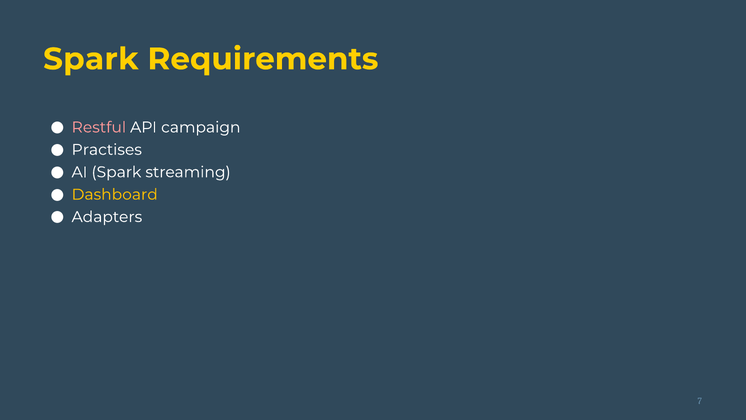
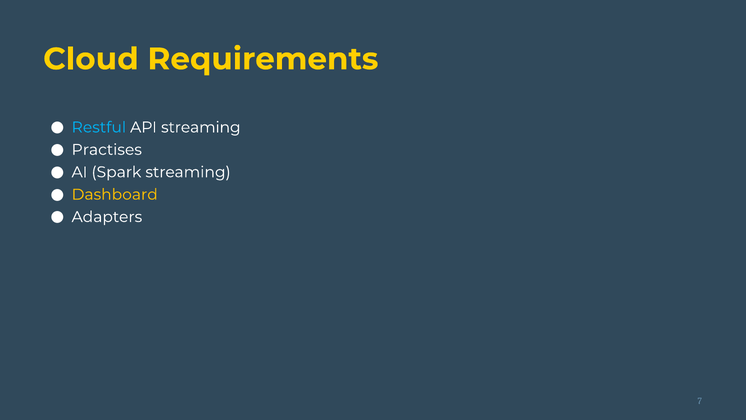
Spark: Spark -> Cloud (91, 59)
Restful colour: pink -> light blue (99, 127)
API campaign: campaign -> streaming (201, 127)
